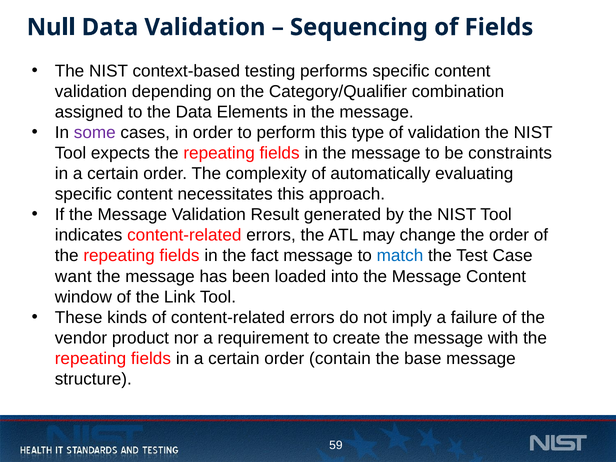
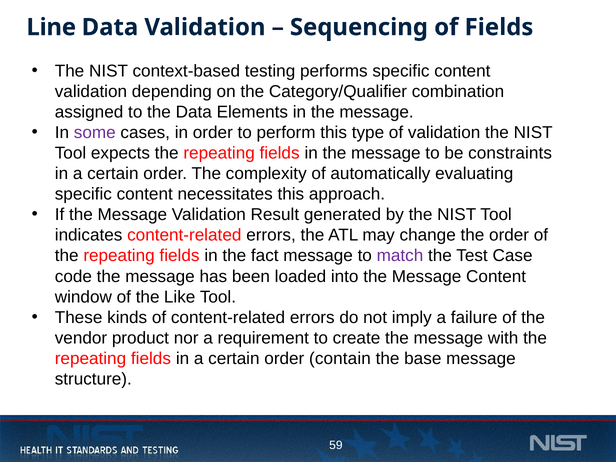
Null: Null -> Line (51, 27)
match colour: blue -> purple (400, 256)
want: want -> code (73, 276)
Link: Link -> Like (180, 297)
